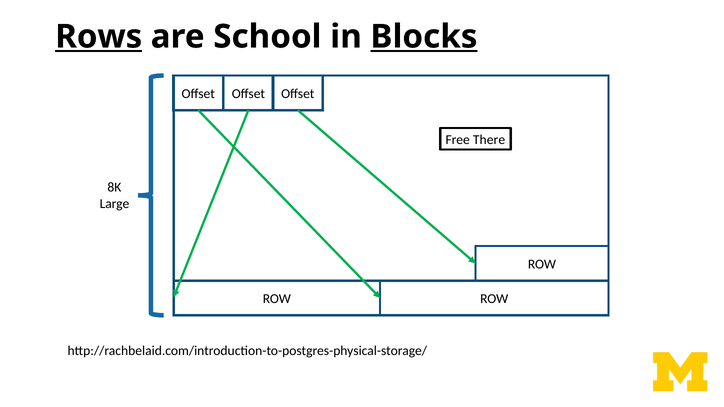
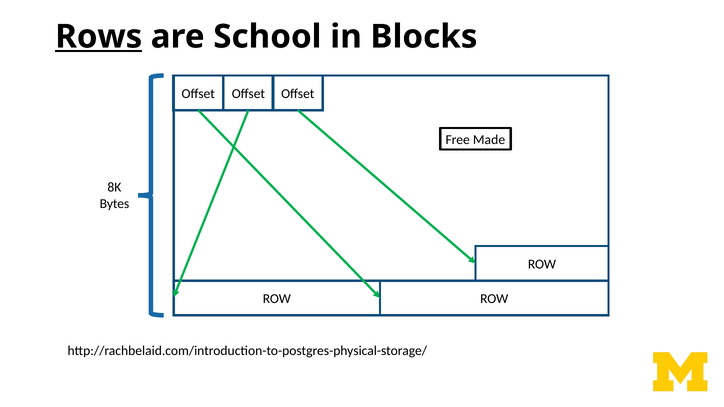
Blocks underline: present -> none (424, 37)
There: There -> Made (489, 140)
Large: Large -> Bytes (114, 204)
